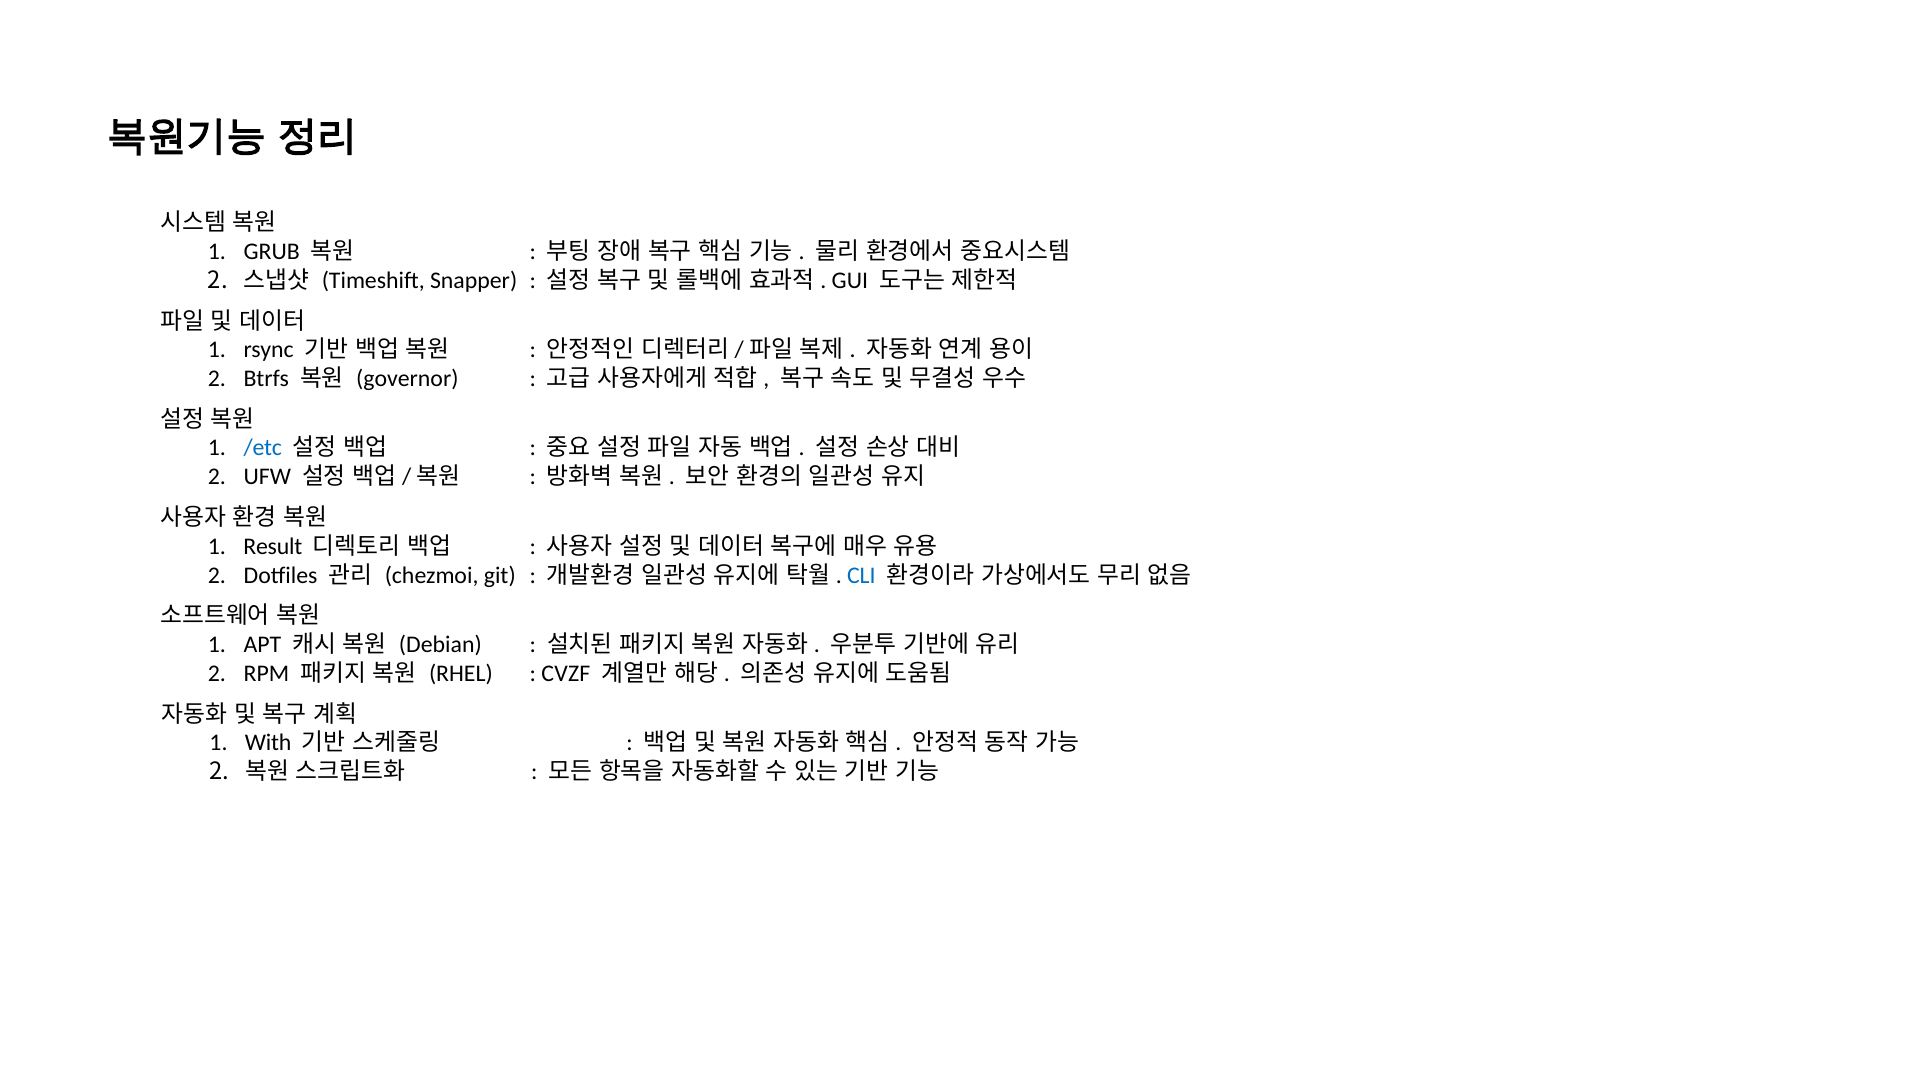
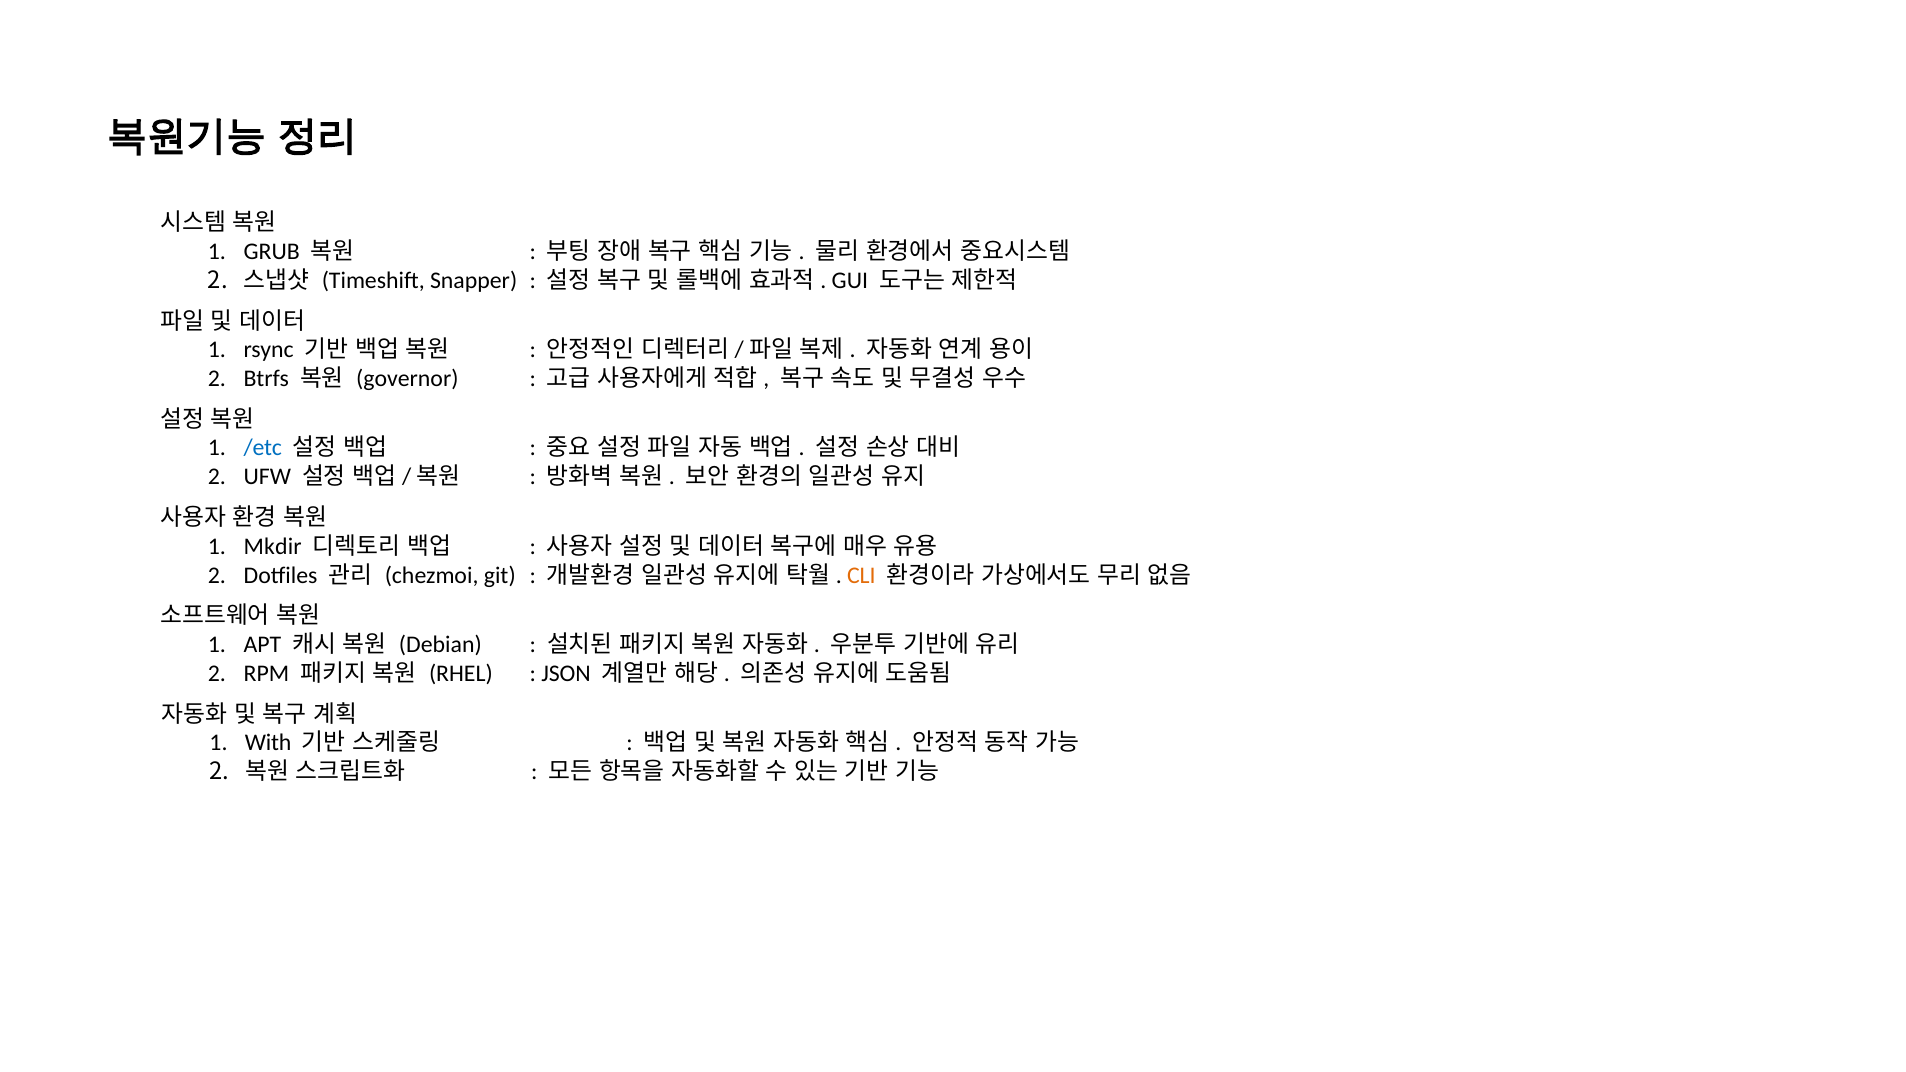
Result: Result -> Mkdir (273, 547)
CLI colour: blue -> orange (861, 575)
CVZF: CVZF -> JSON (566, 673)
